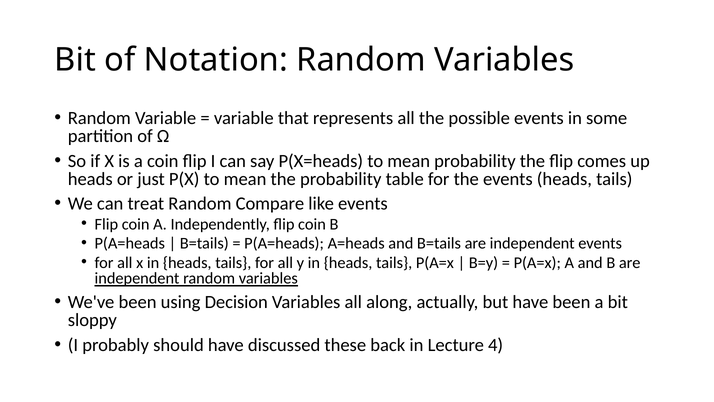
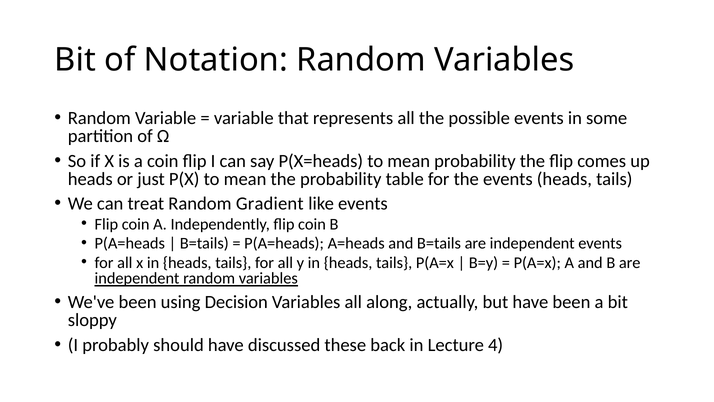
Compare: Compare -> Gradient (270, 204)
